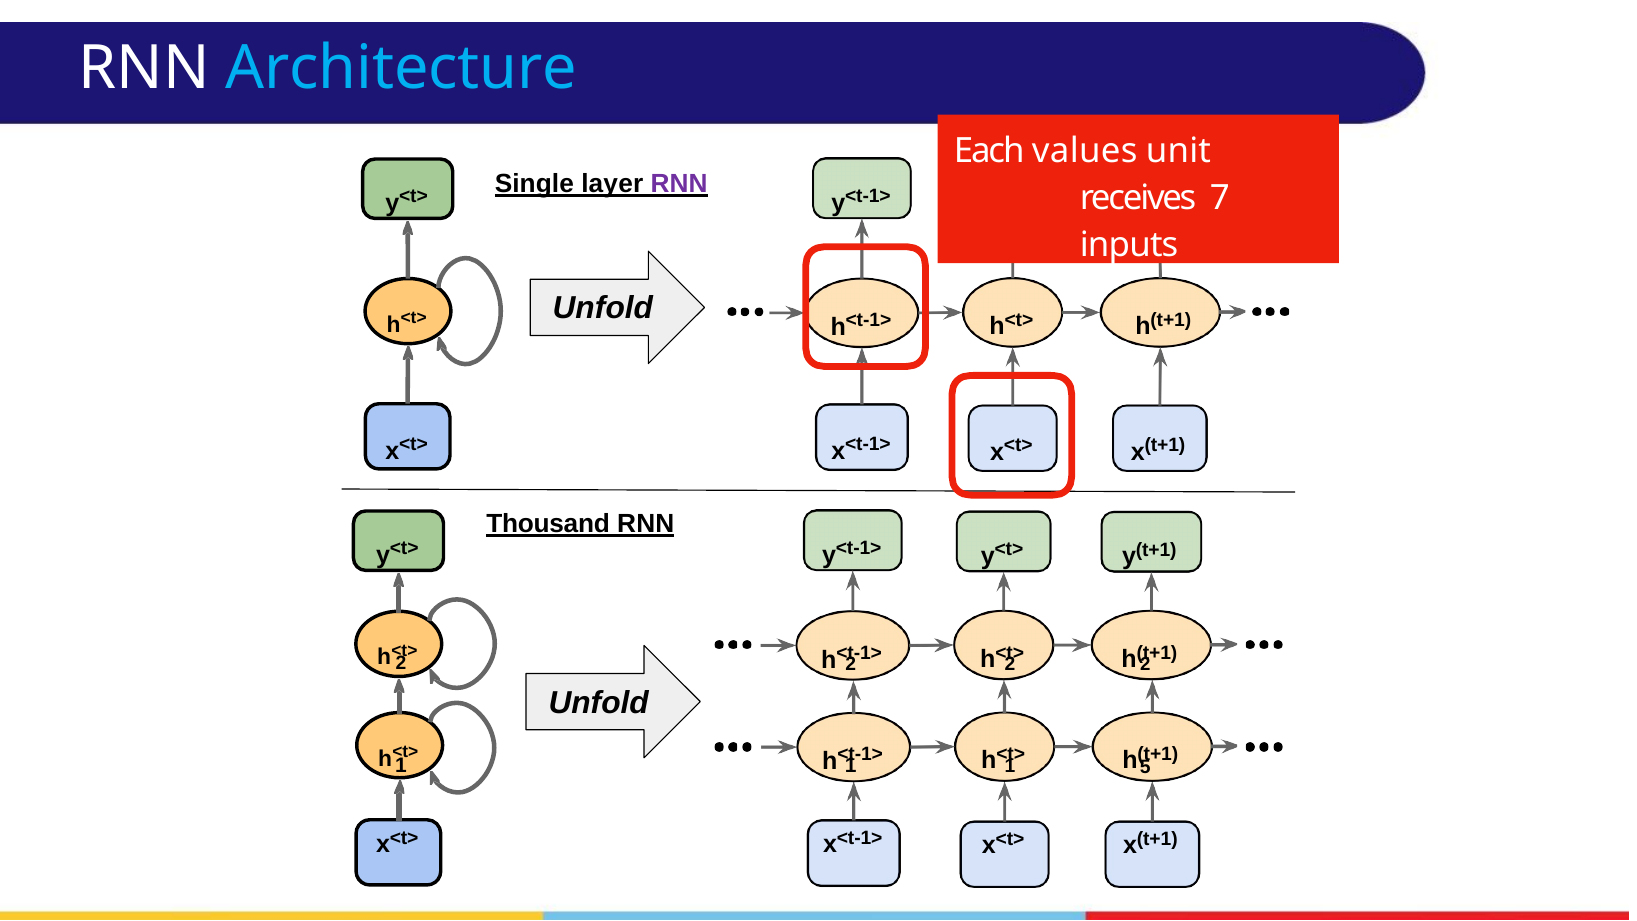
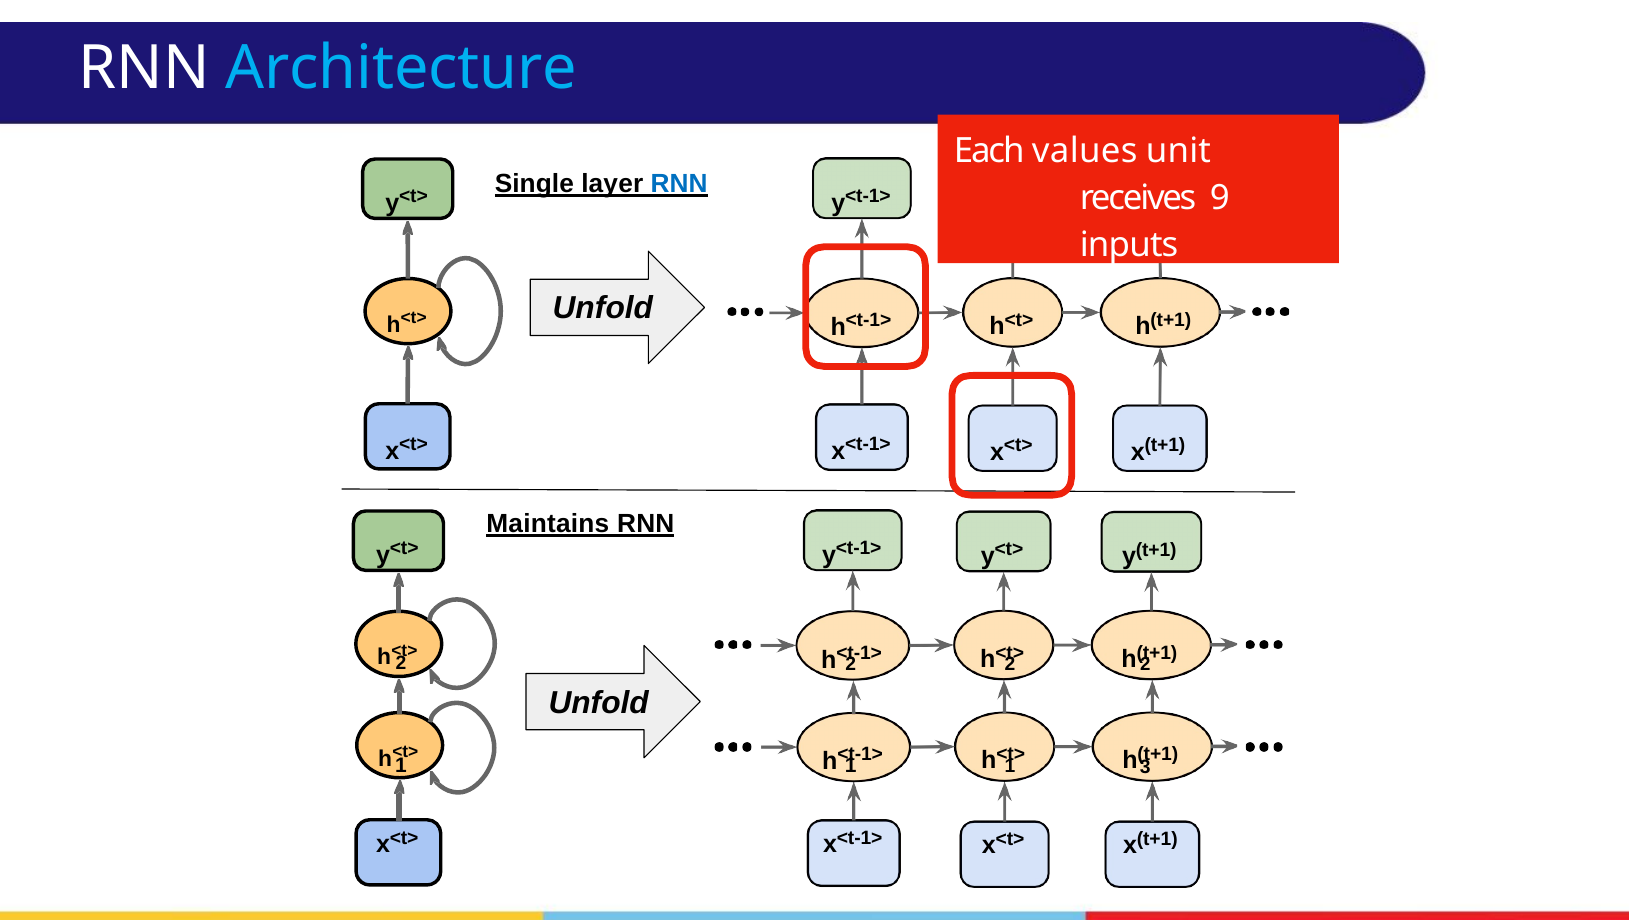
RNN colour: purple -> blue (679, 184)
7: 7 -> 9 (1220, 198)
Thousand: Thousand -> Maintains (548, 524)
5: 5 -> 3 (1145, 767)
